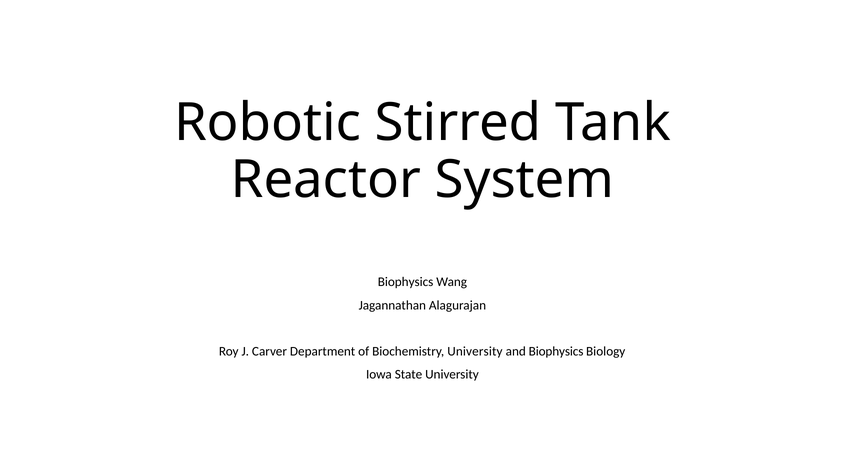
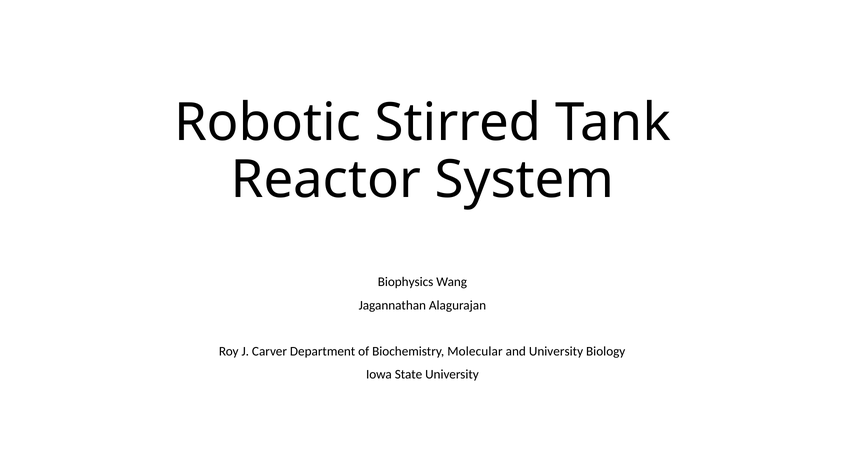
Biochemistry University: University -> Molecular (475, 352)
and Biophysics: Biophysics -> University (556, 352)
